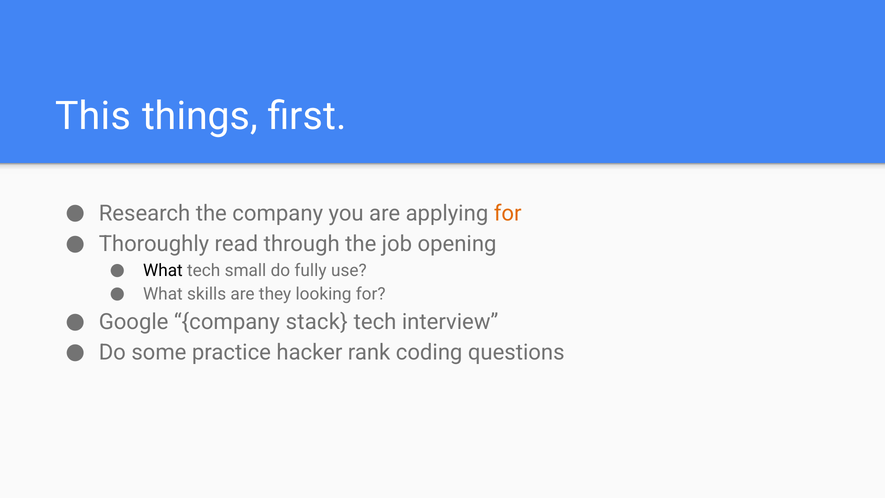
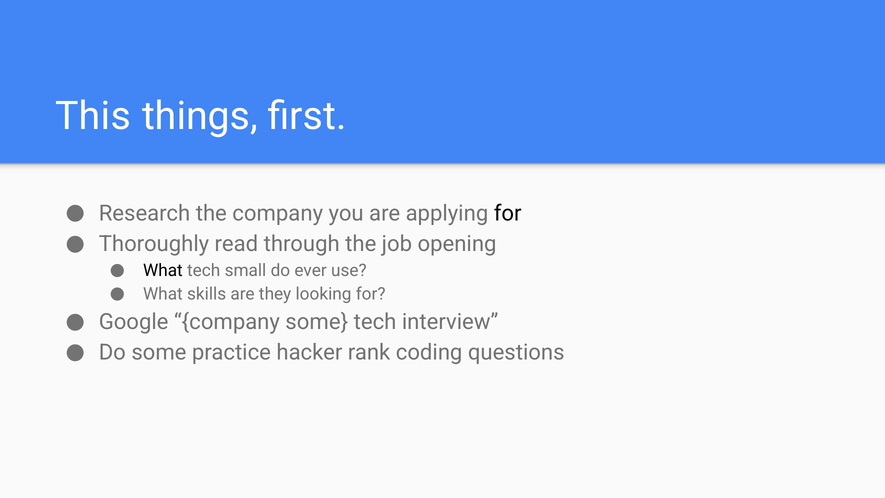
for colour: orange -> black (508, 213)
fully: fully -> ever (311, 270)
company stack: stack -> some (317, 322)
